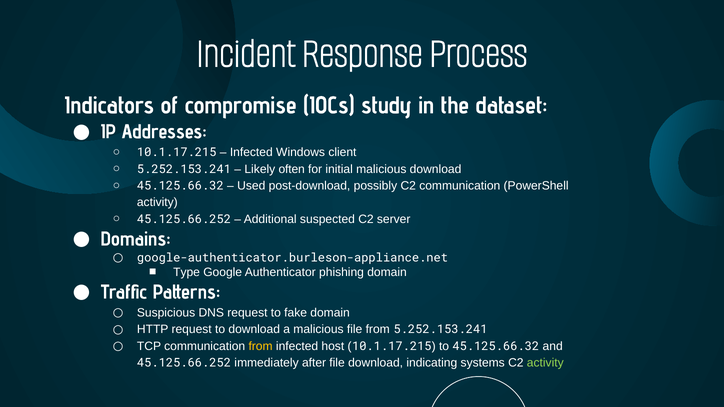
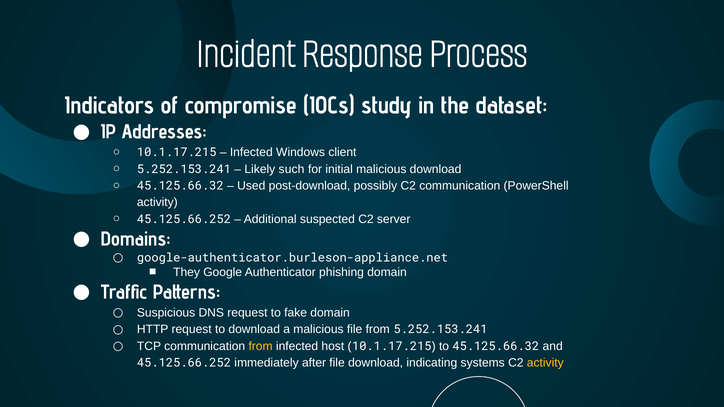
often: often -> such (292, 169)
Type: Type -> They (187, 272)
activity colour: light green -> yellow (545, 363)
